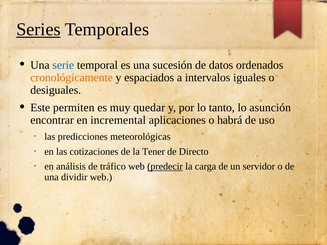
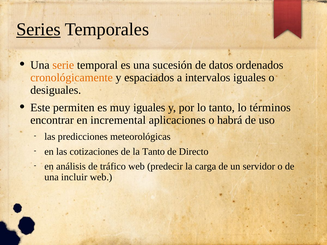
serie colour: blue -> orange (63, 65)
muy quedar: quedar -> iguales (149, 108)
asunción: asunción -> términos (270, 108)
la Tener: Tener -> Tanto (154, 152)
predecir underline: present -> none (165, 167)
dividir: dividir -> incluir (74, 177)
